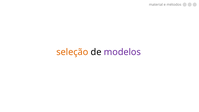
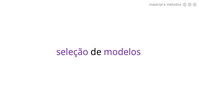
seleção colour: orange -> purple (72, 52)
